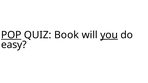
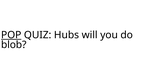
Book: Book -> Hubs (67, 35)
you underline: present -> none (109, 35)
easy: easy -> blob (14, 45)
